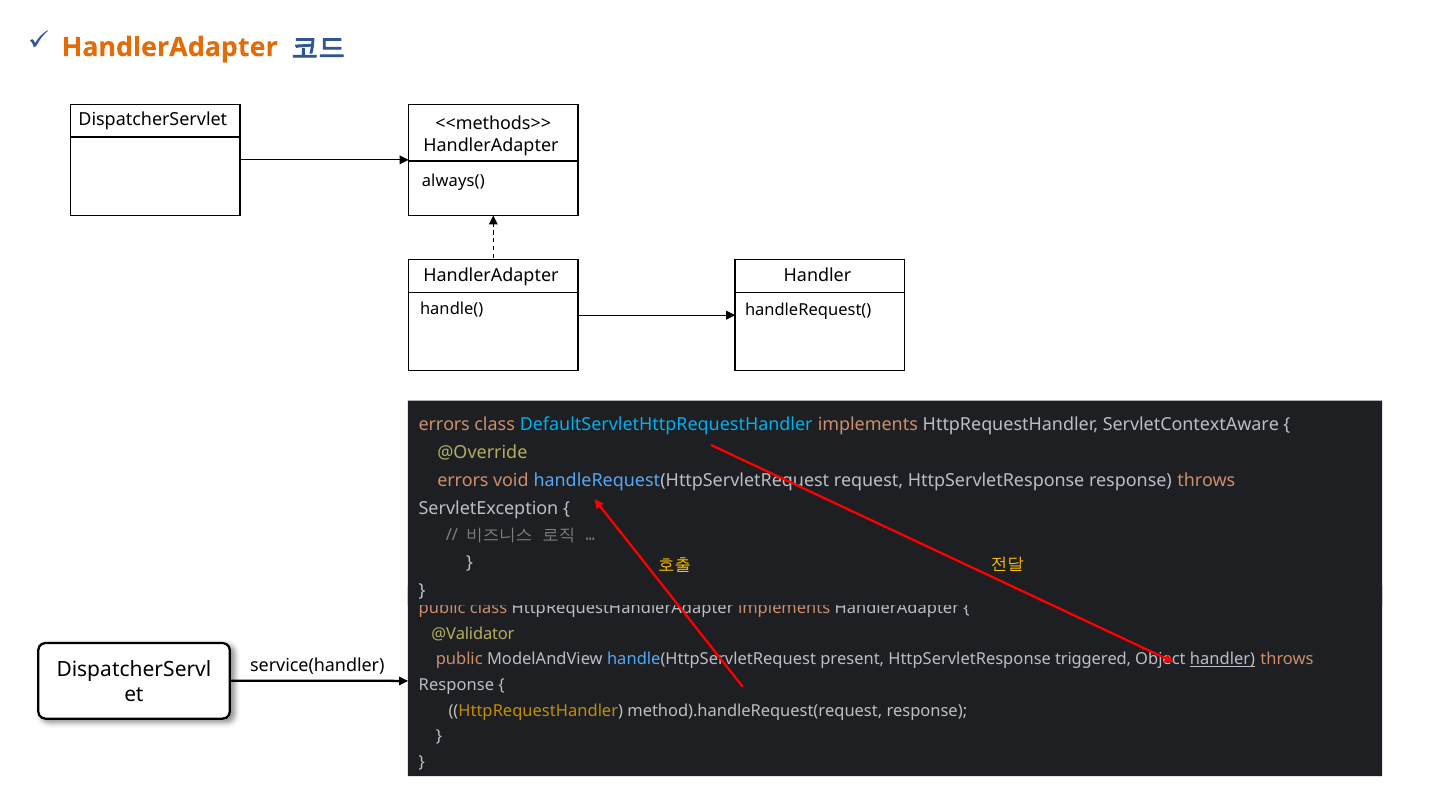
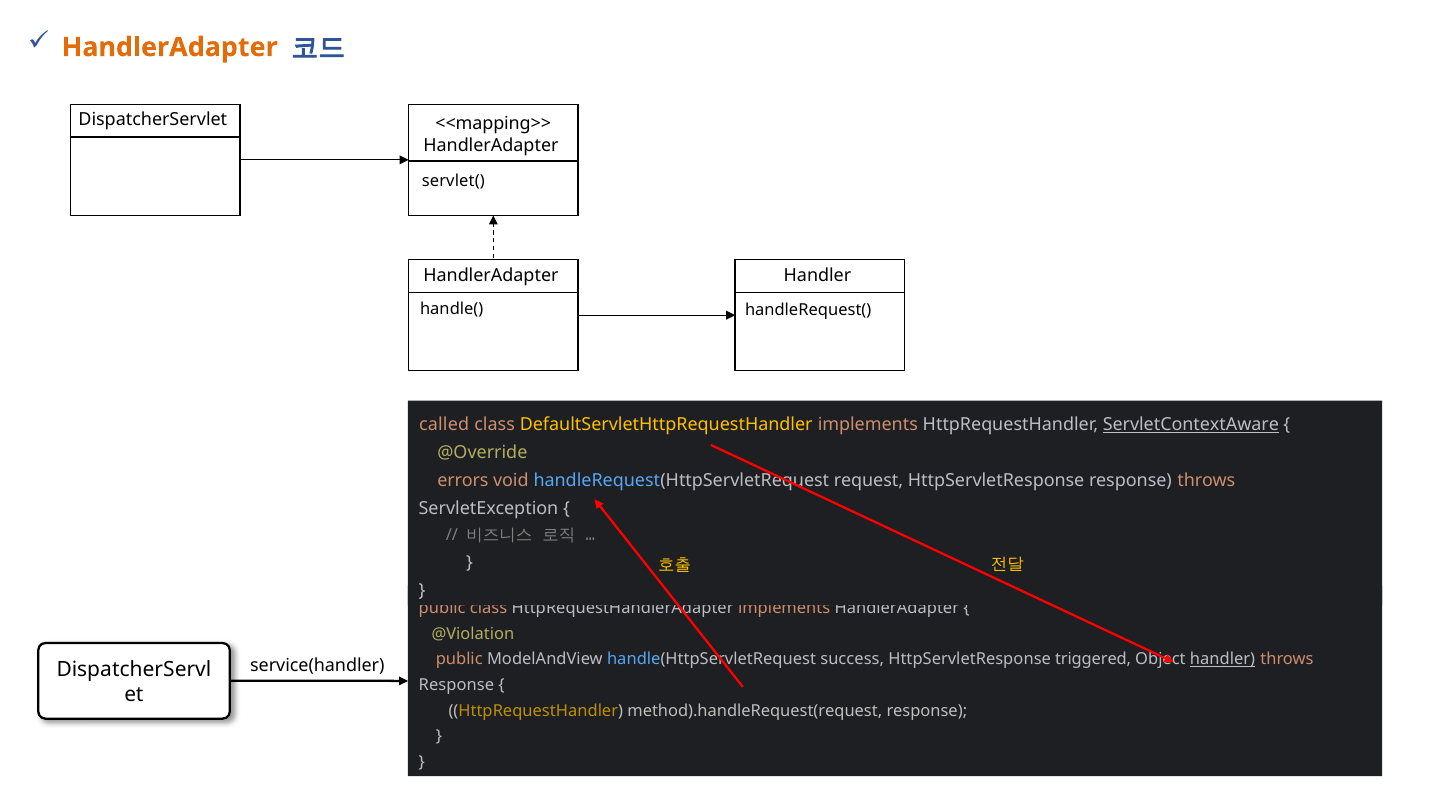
<<methods>>: <<methods>> -> <<mapping>> (493, 124)
always(: always( -> servlet( (453, 181)
errors: errors -> called (444, 424)
DefaultServletHttpRequestHandler colour: light blue -> yellow (666, 424)
ServletContextAware underline: none -> present (1191, 424)
@Validator: @Validator -> @Violation (473, 633)
present: present -> success (852, 659)
